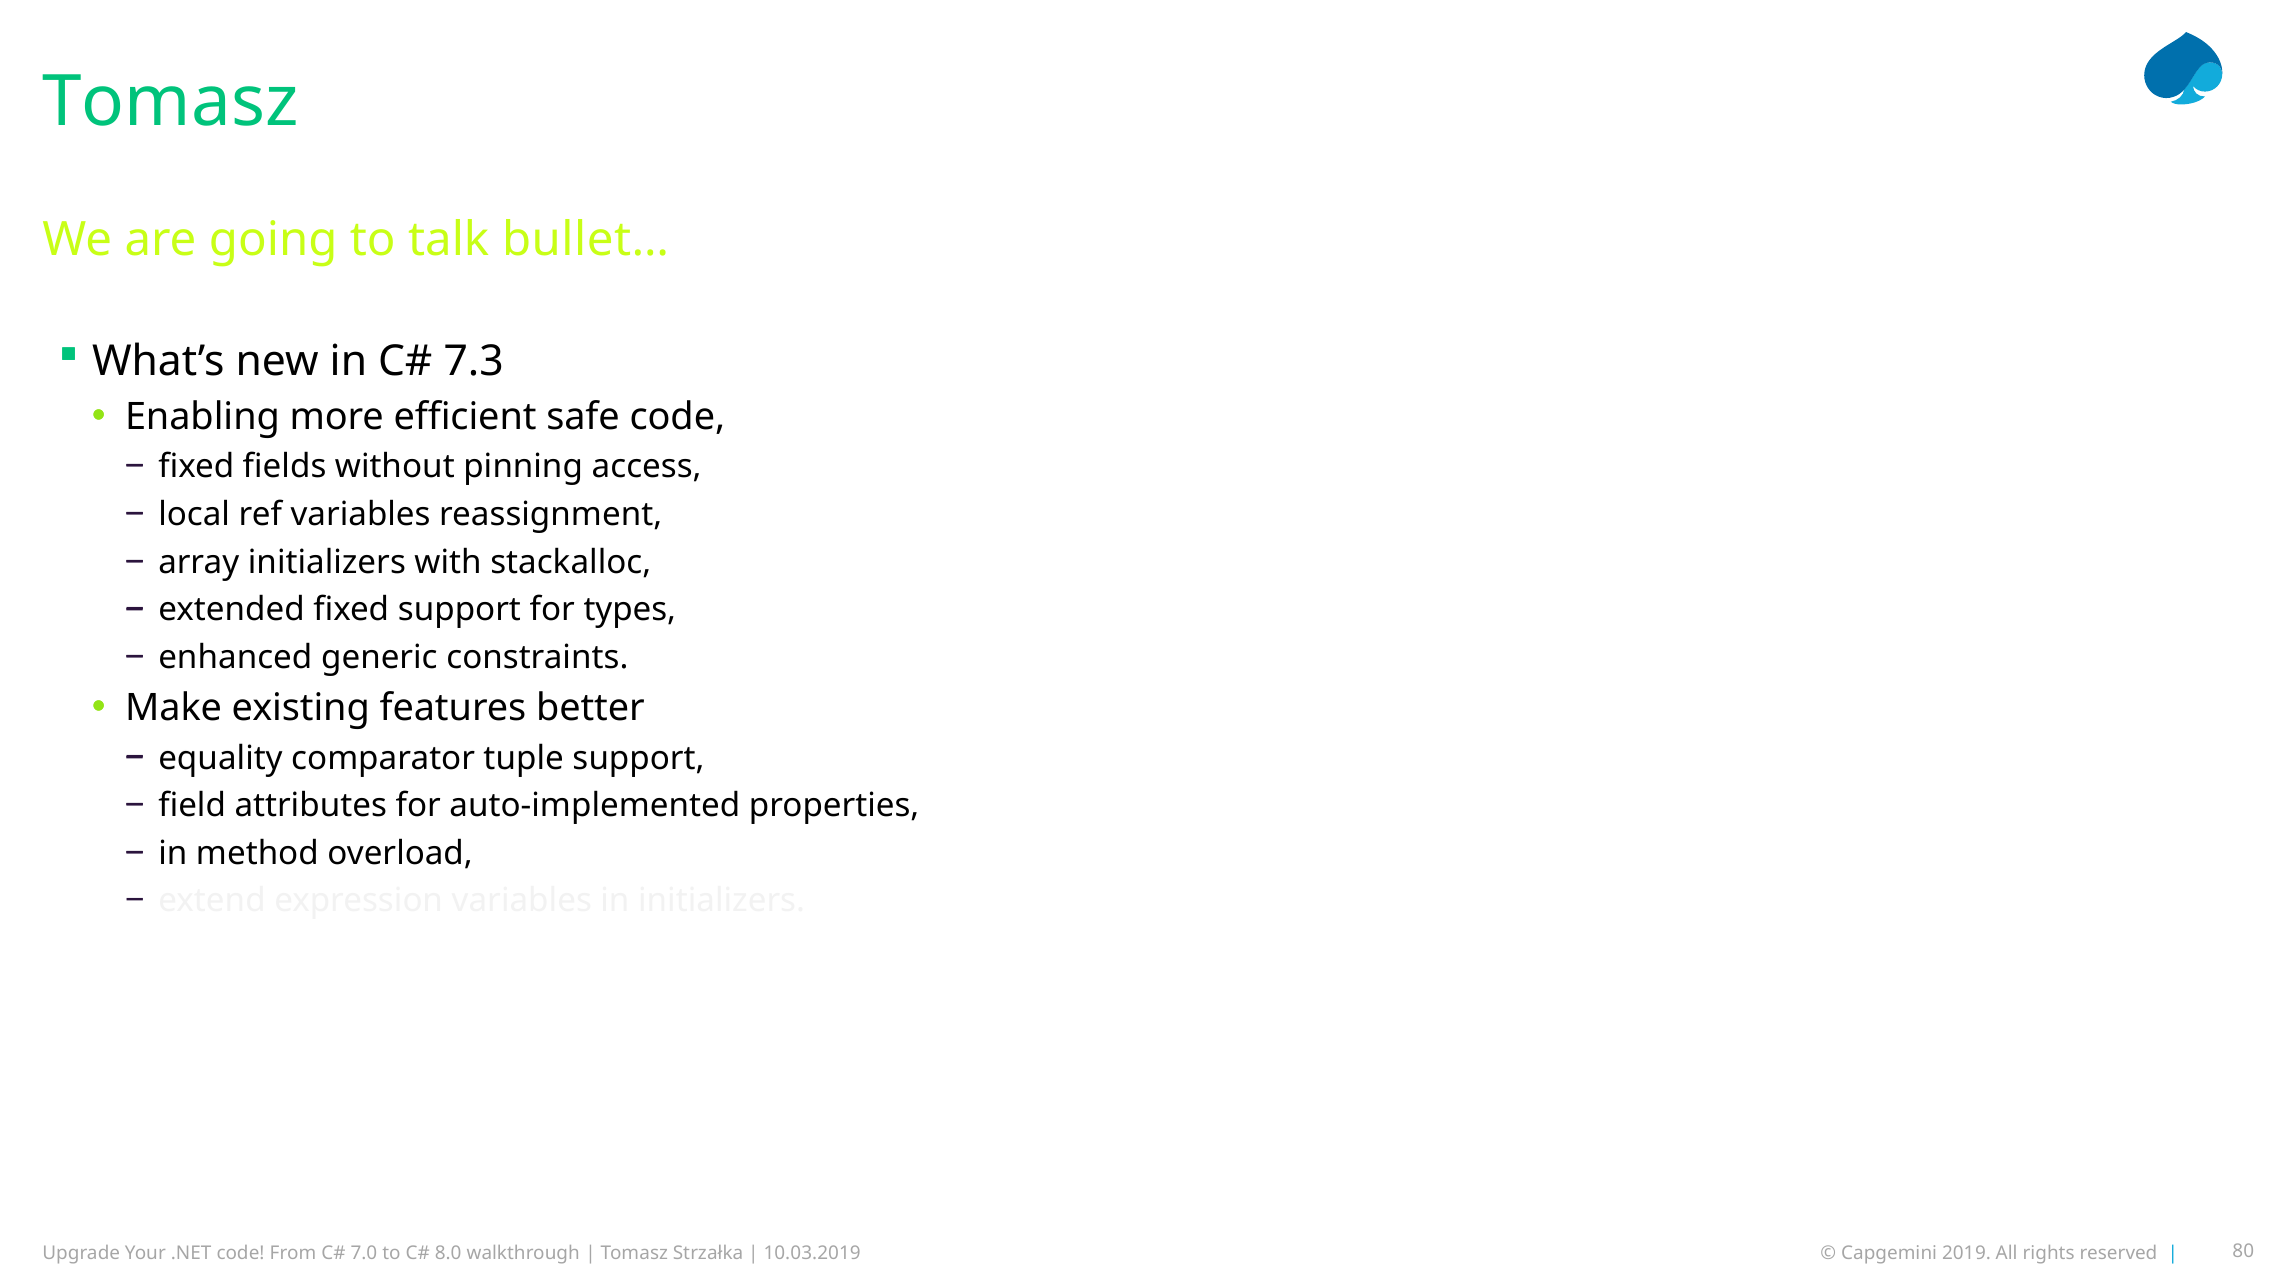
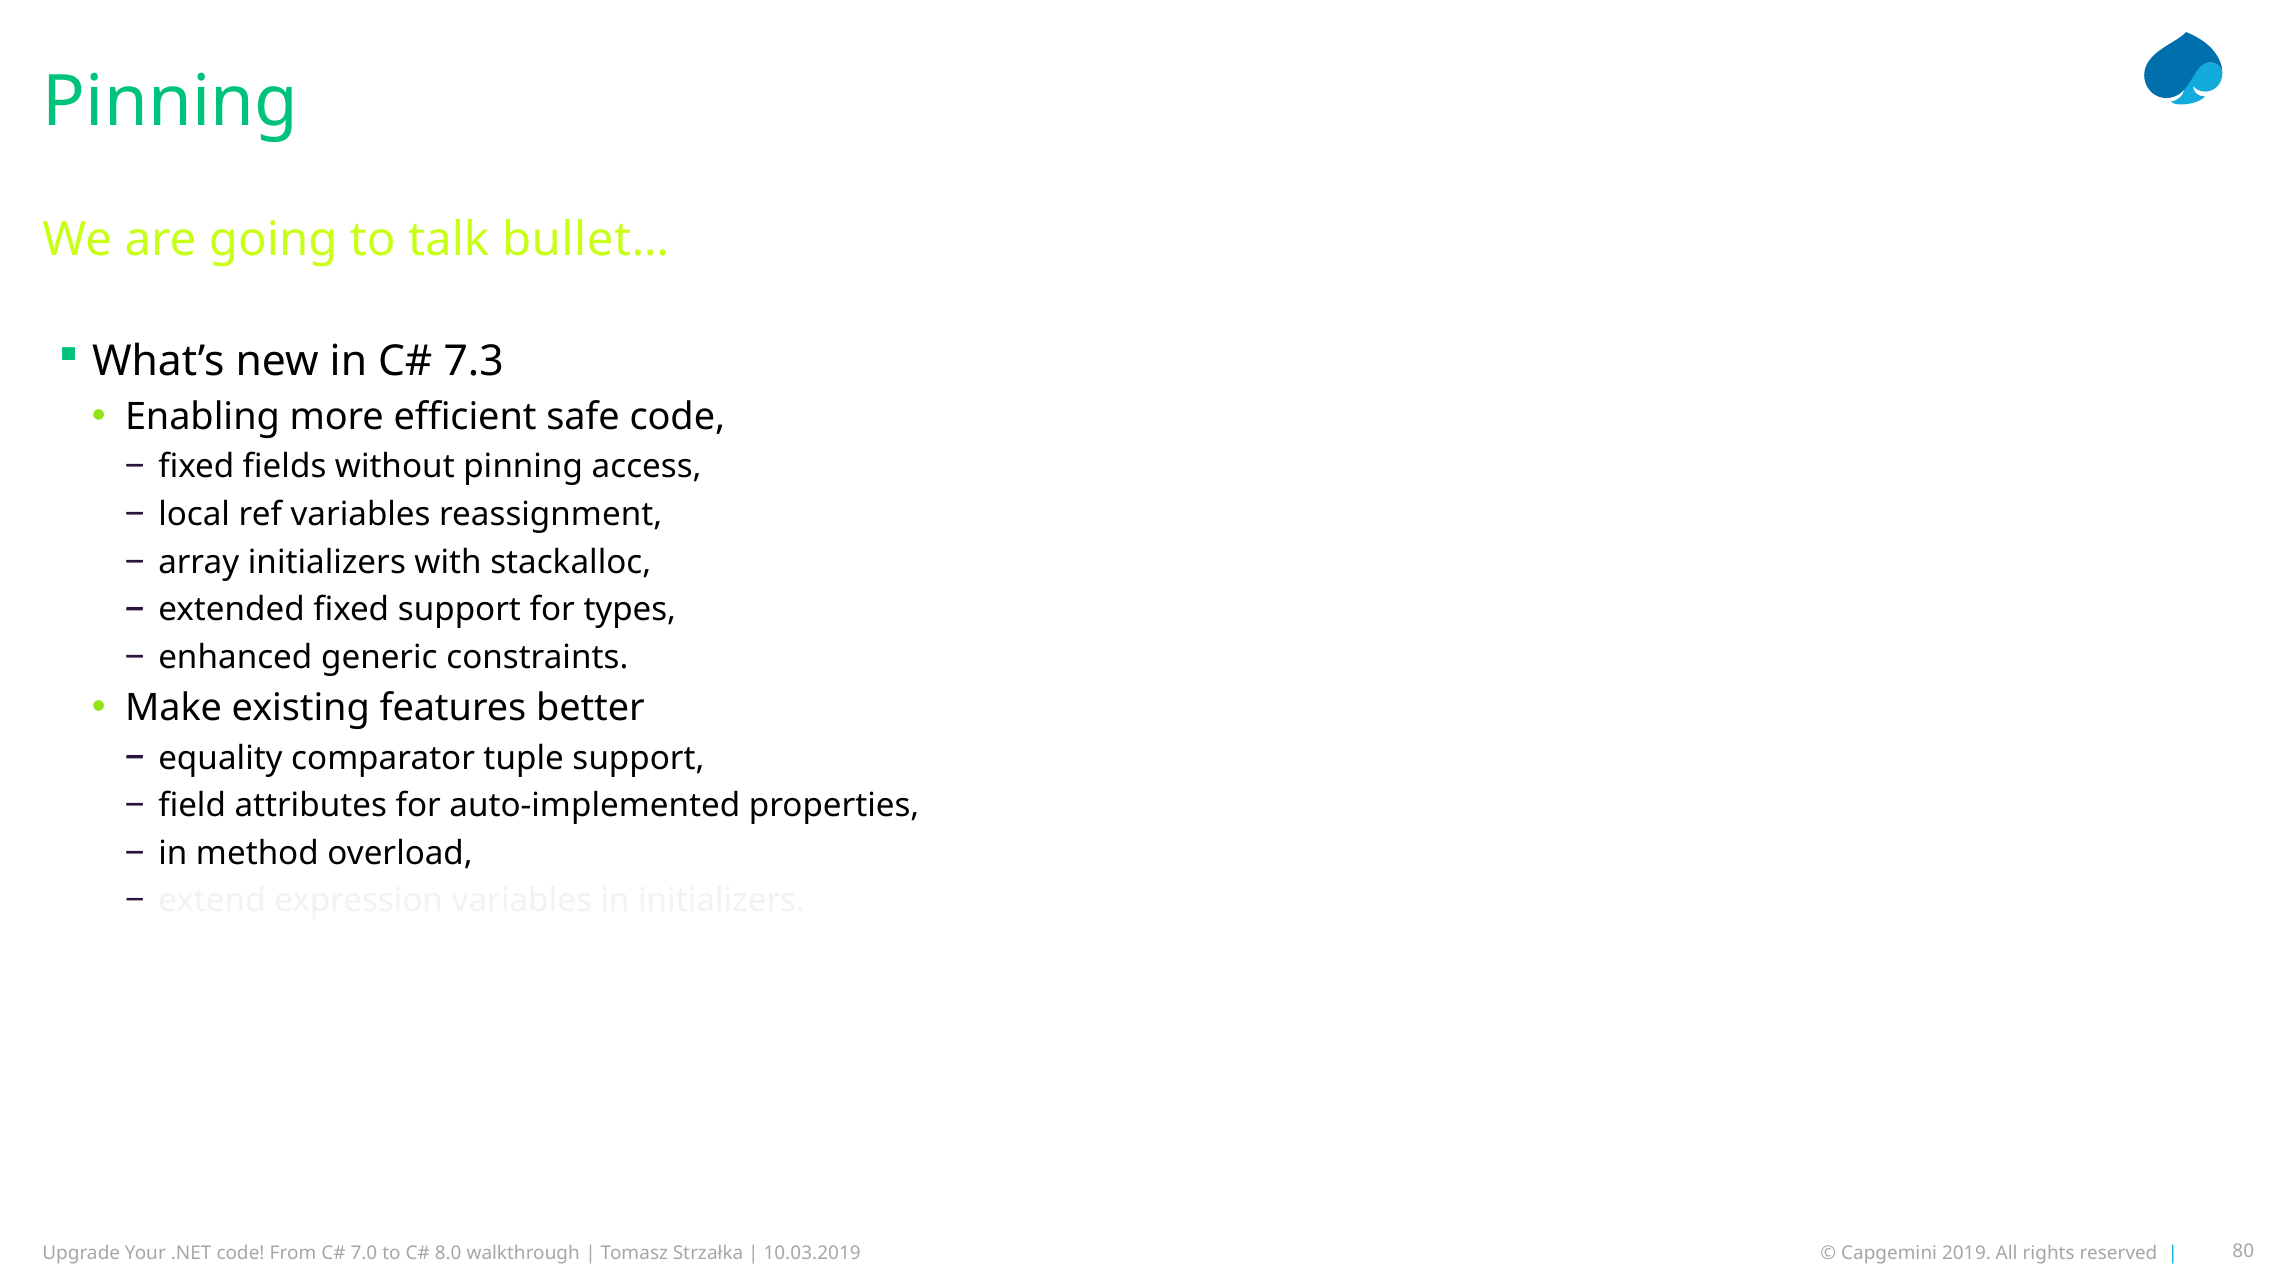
Tomasz: Tomasz -> Pinning (170, 102)
